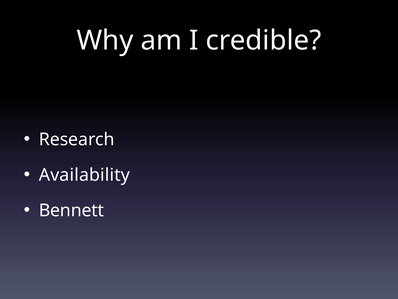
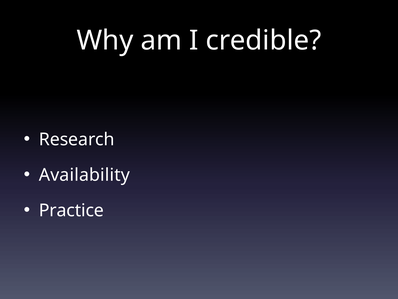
Bennett: Bennett -> Practice (71, 210)
